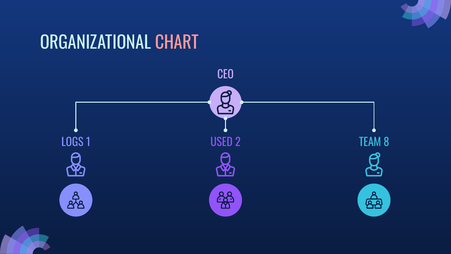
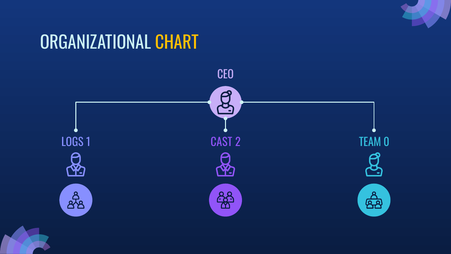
CHART colour: pink -> yellow (177, 43)
USED: USED -> CAST (221, 142)
8: 8 -> 0 (386, 142)
